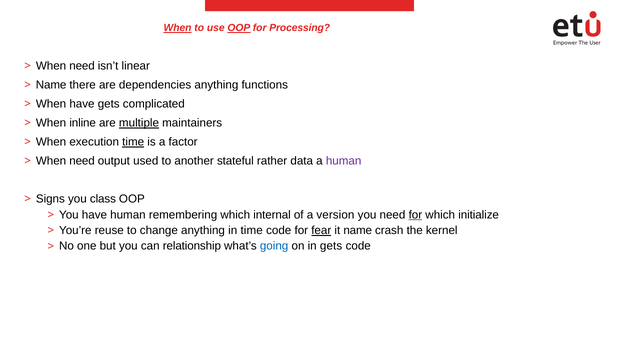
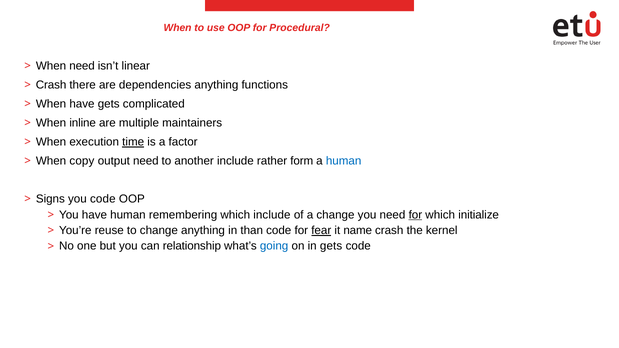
When underline: present -> none (178, 28)
OOP underline: present -> none (239, 28)
Processing: Processing -> Procedural (300, 28)
Name: Name -> Crash (51, 85)
multiple underline: present -> none (139, 123)
need: need -> copy (82, 161)
output used: used -> need (146, 161)
another stateful: stateful -> include (235, 161)
data: data -> form (302, 161)
human colour: purple -> blue (344, 161)
you class: class -> code (103, 199)
which internal: internal -> include (272, 215)
a version: version -> change (335, 215)
in time: time -> than (252, 231)
